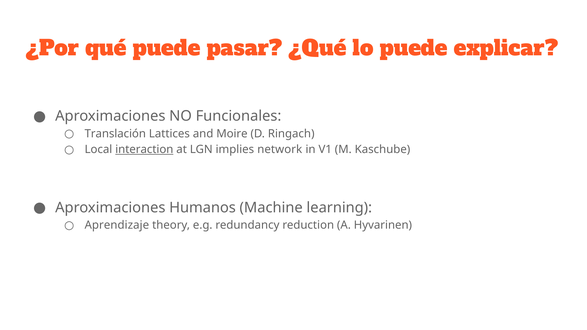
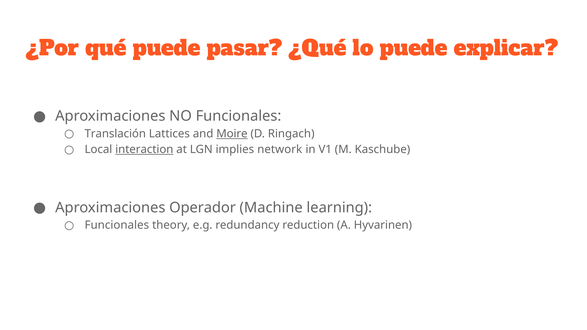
Moire underline: none -> present (232, 134)
Humanos: Humanos -> Operador (203, 208)
Aprendizaje: Aprendizaje -> Funcionales (117, 225)
